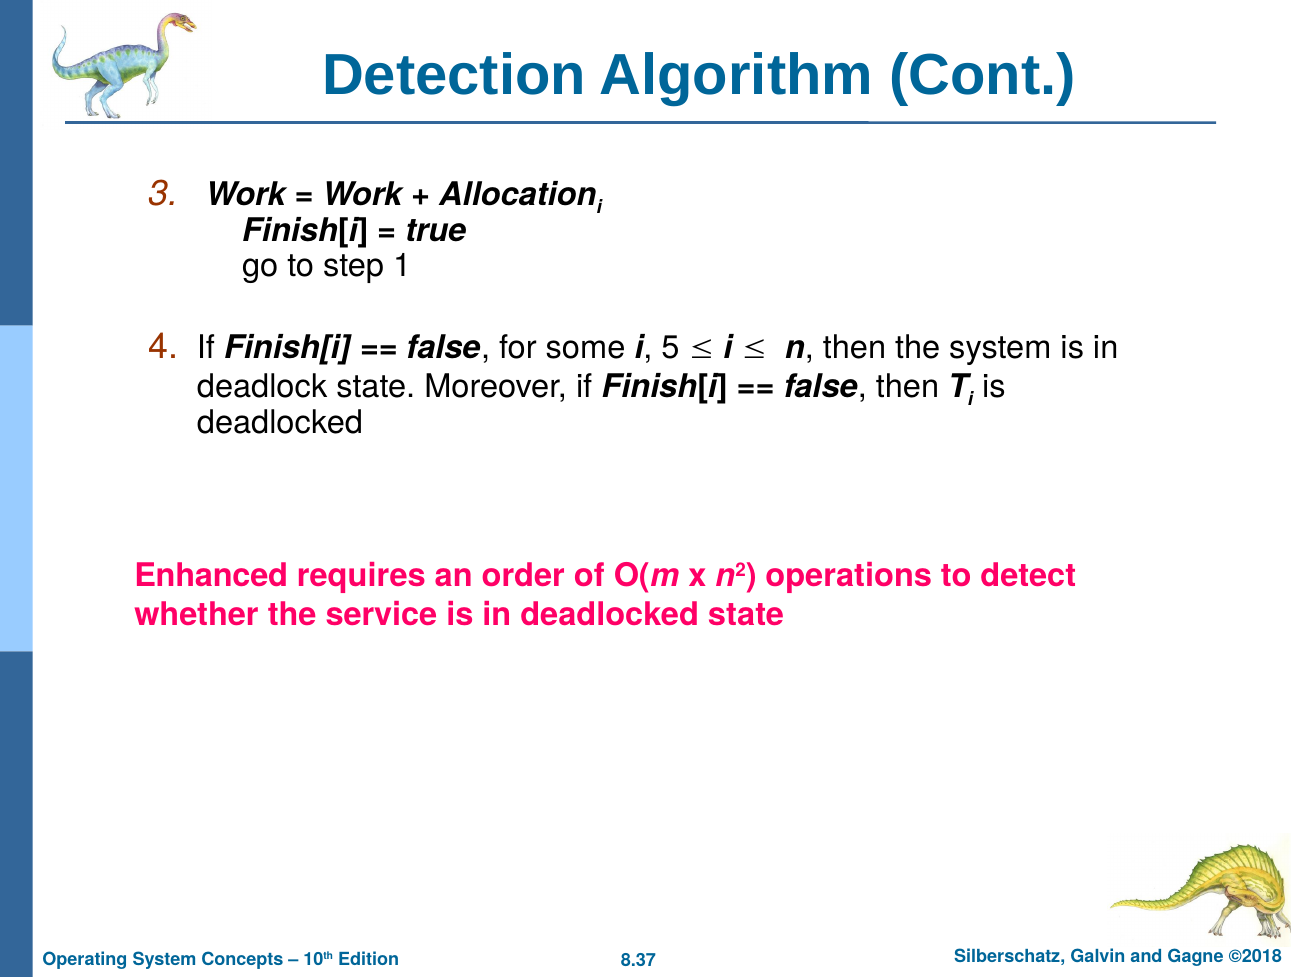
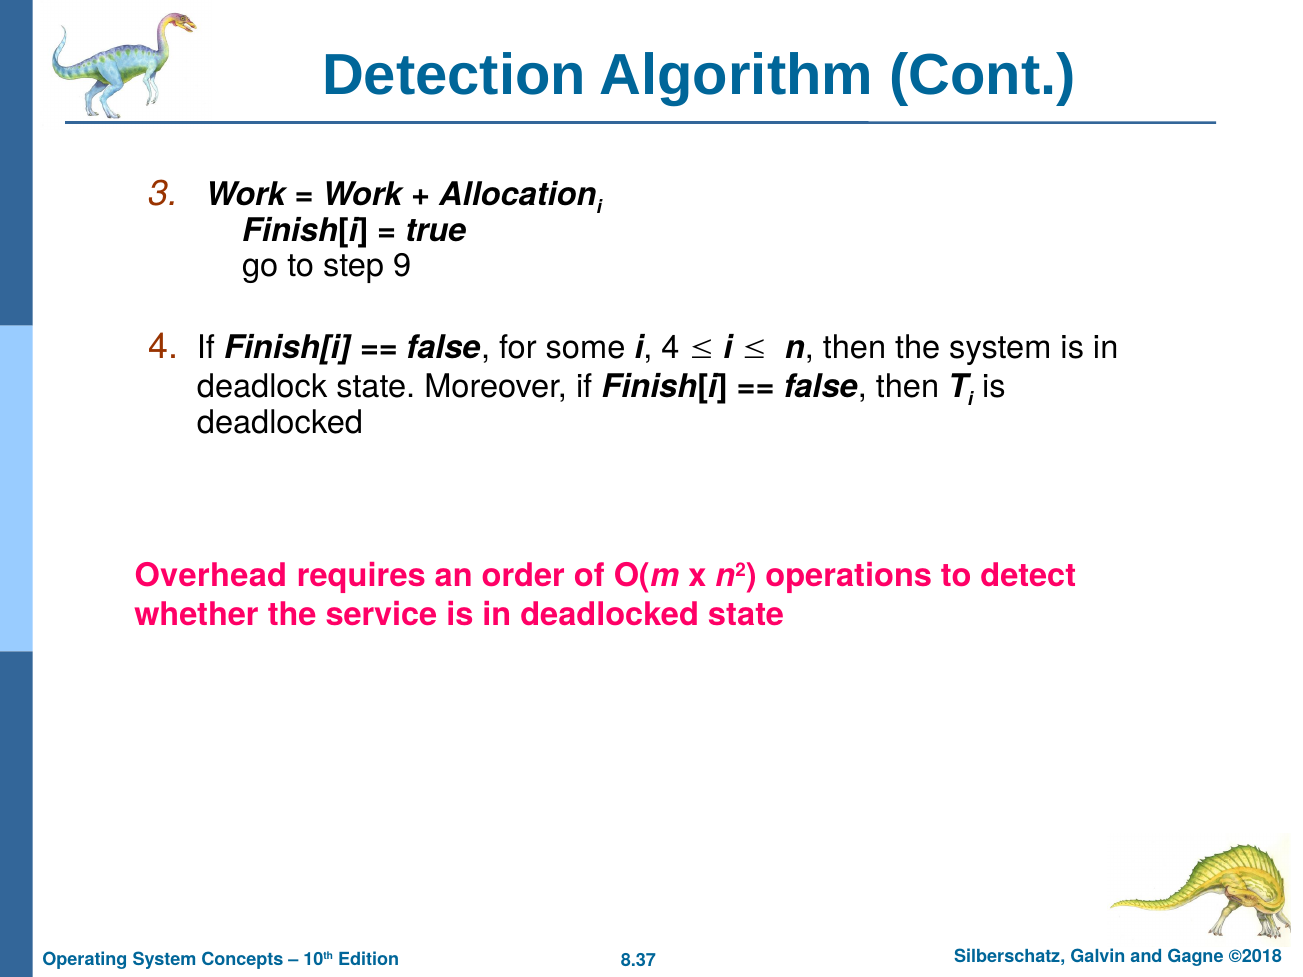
1: 1 -> 9 (402, 266)
i 5: 5 -> 4 (671, 348)
Enhanced: Enhanced -> Overhead (211, 575)
